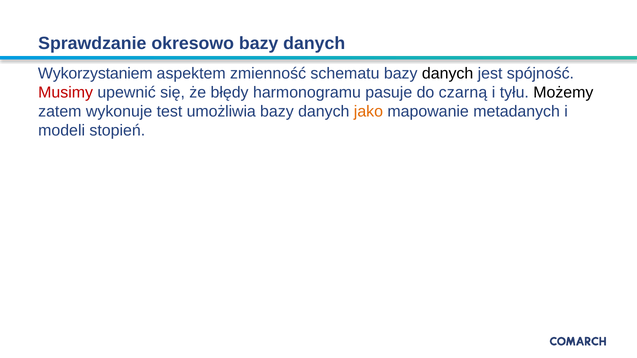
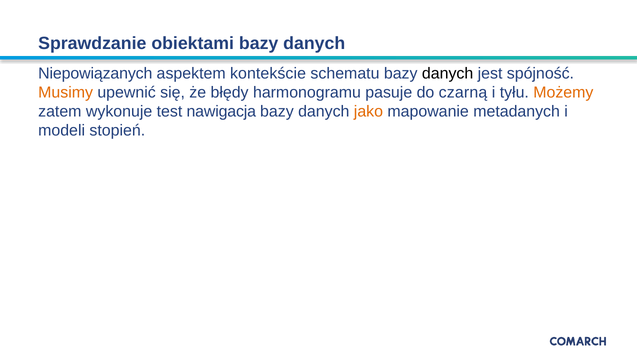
okresowo: okresowo -> obiektami (193, 43)
Wykorzystaniem: Wykorzystaniem -> Niepowiązanych (95, 73)
zmienność: zmienność -> kontekście (268, 73)
Musimy colour: red -> orange (66, 92)
Możemy colour: black -> orange (563, 92)
umożliwia: umożliwia -> nawigacja (221, 112)
